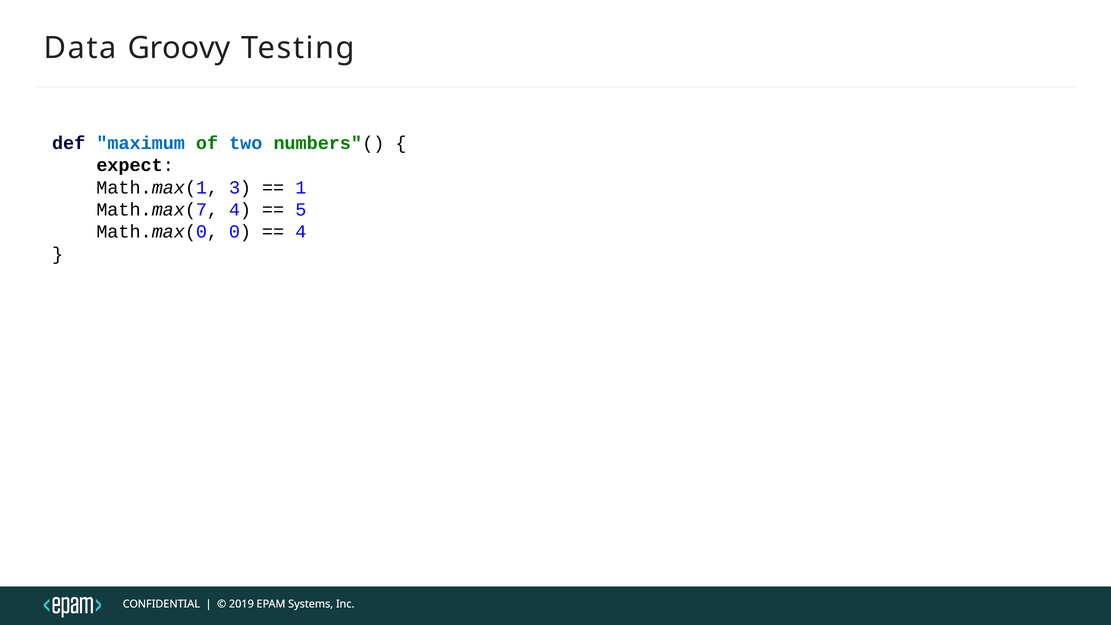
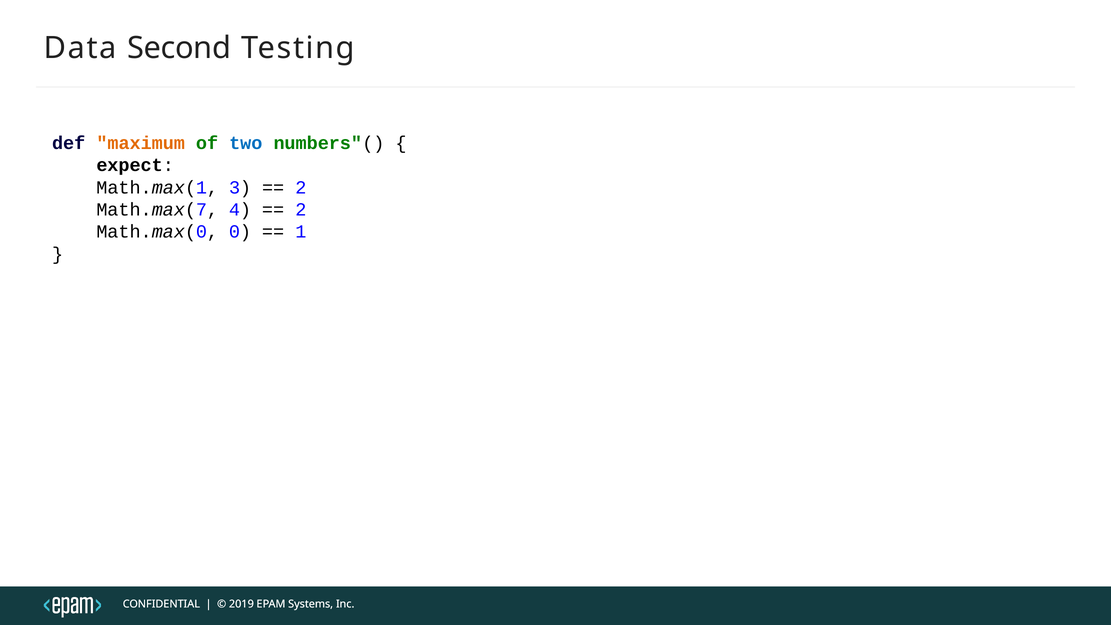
Groovy: Groovy -> Second (179, 48)
maximum colour: blue -> orange (141, 143)
1: 1 -> 2 (301, 187)
5: 5 -> 2 (301, 210)
4: 4 -> 1 (301, 232)
